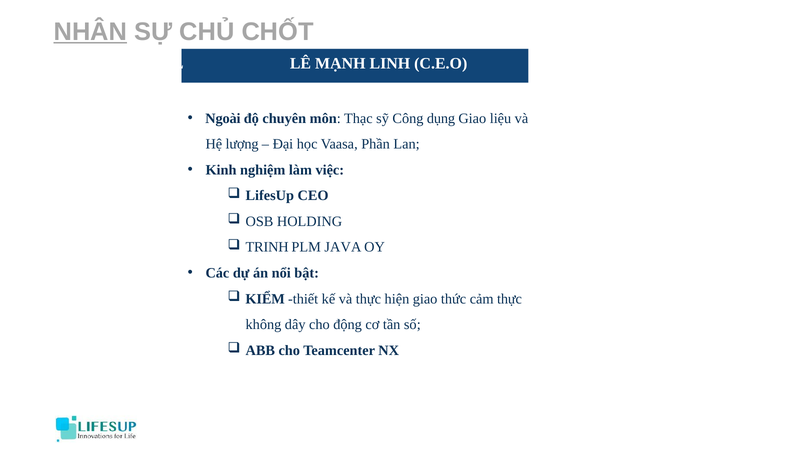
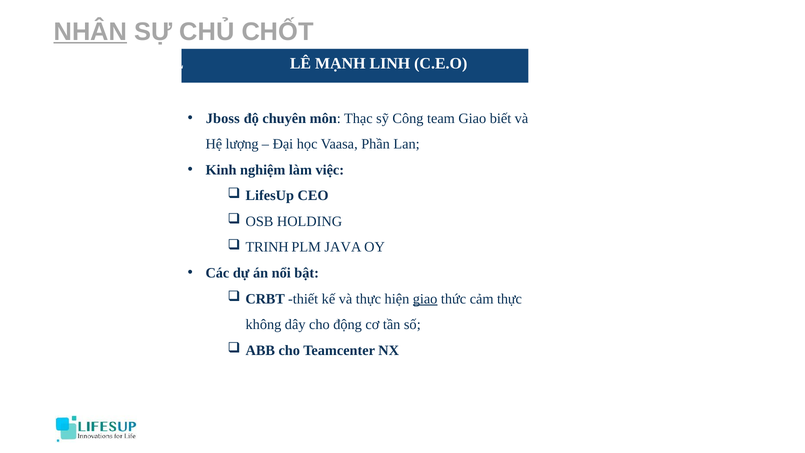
Ngoài: Ngoài -> Jboss (223, 118)
dụng: dụng -> team (441, 118)
liệu: liệu -> biết (501, 118)
KIỂM: KIỂM -> CRBT (265, 299)
giao underline: none -> present (425, 299)
